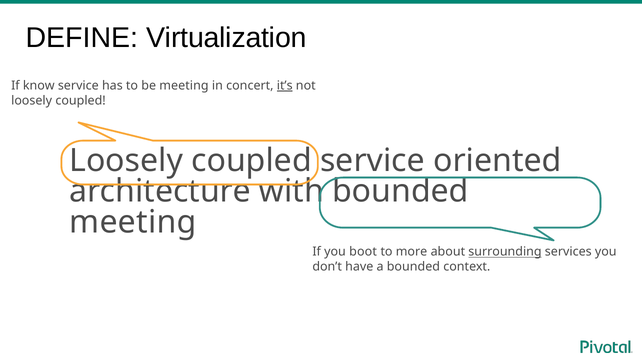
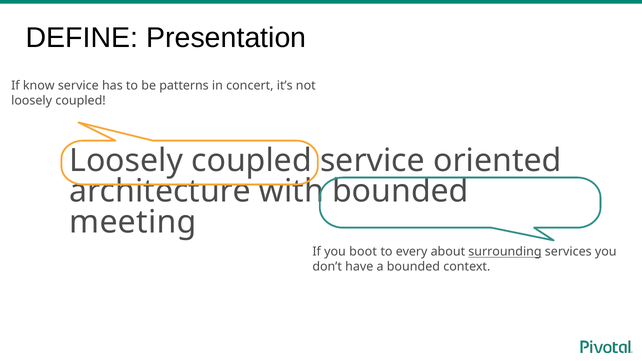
Virtualization: Virtualization -> Presentation (226, 38)
be meeting: meeting -> patterns (184, 86)
it’s underline: present -> none (285, 86)
more: more -> every (412, 252)
